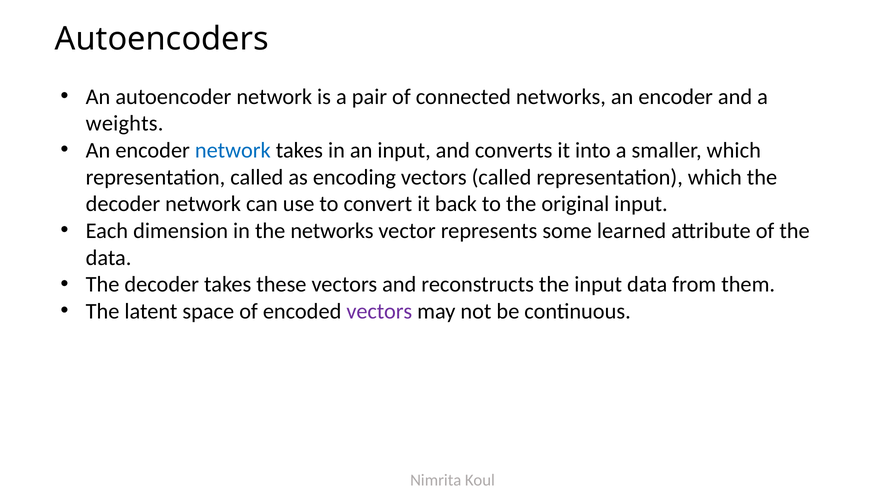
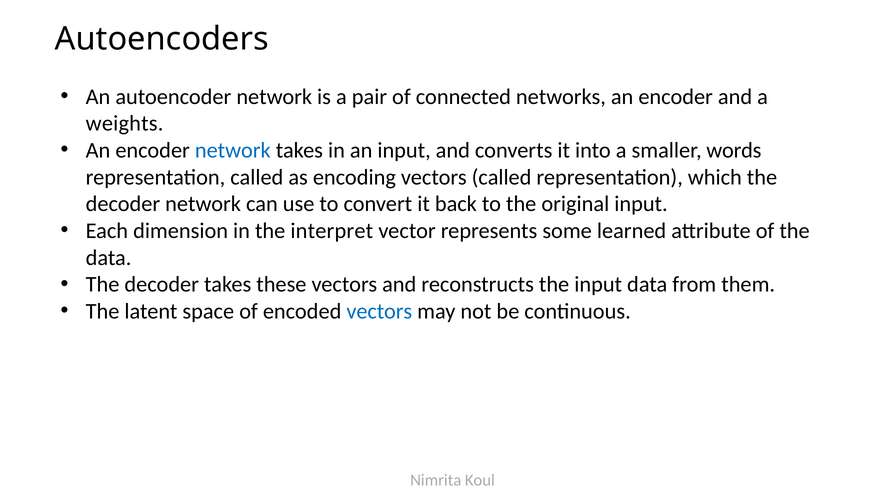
smaller which: which -> words (734, 150)
the networks: networks -> interpret (332, 231)
vectors colour: purple -> blue (379, 311)
